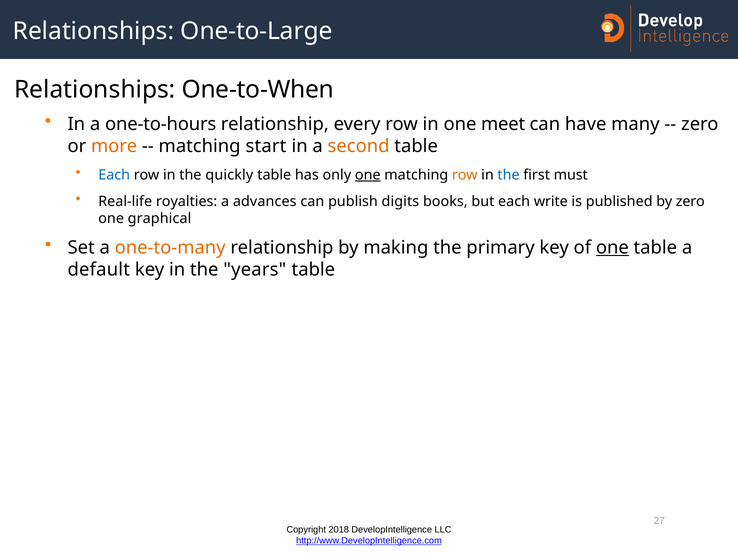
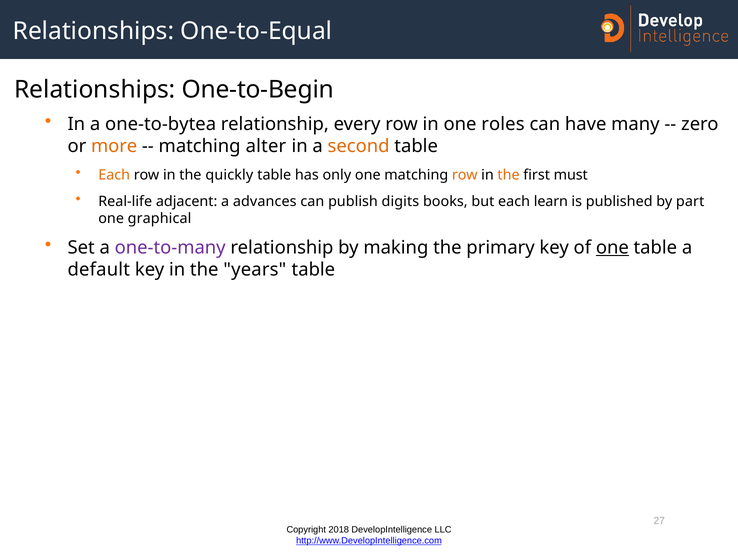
One-to-Large: One-to-Large -> One-to-Equal (256, 31)
One-to-When: One-to-When -> One-to-Begin (258, 90)
one-to-hours: one-to-hours -> one-to-bytea (161, 124)
meet: meet -> roles (503, 124)
start: start -> alter (266, 146)
Each colour: blue -> orange (114, 175)
one underline: present -> none (368, 175)
the colour: blue -> orange (509, 175)
royalties: royalties -> adjacent (187, 201)
write: write -> learn (551, 201)
by zero: zero -> part (690, 201)
one-to-many colour: orange -> purple (170, 248)
